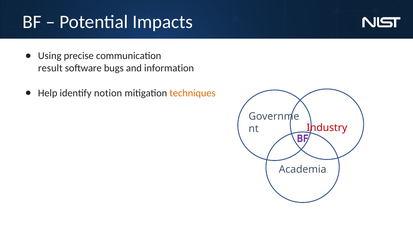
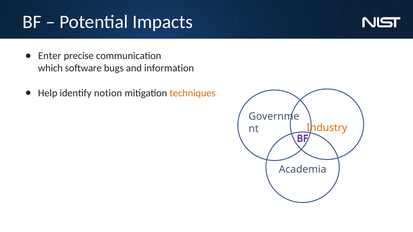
Using: Using -> Enter (50, 56)
result: result -> which (50, 68)
Industry colour: red -> orange (327, 128)
